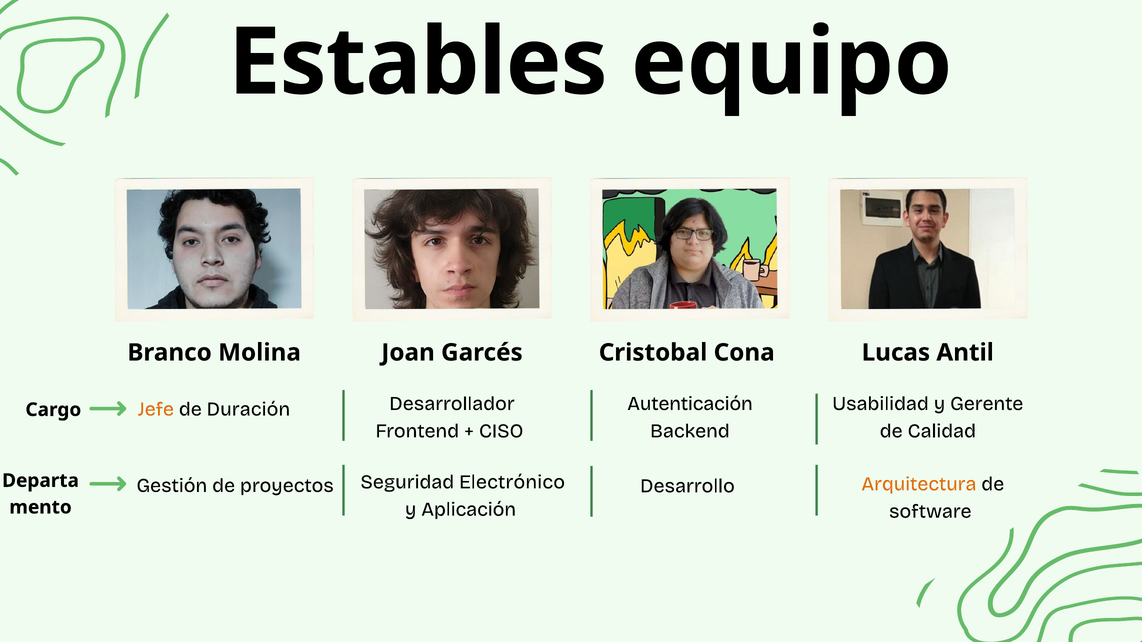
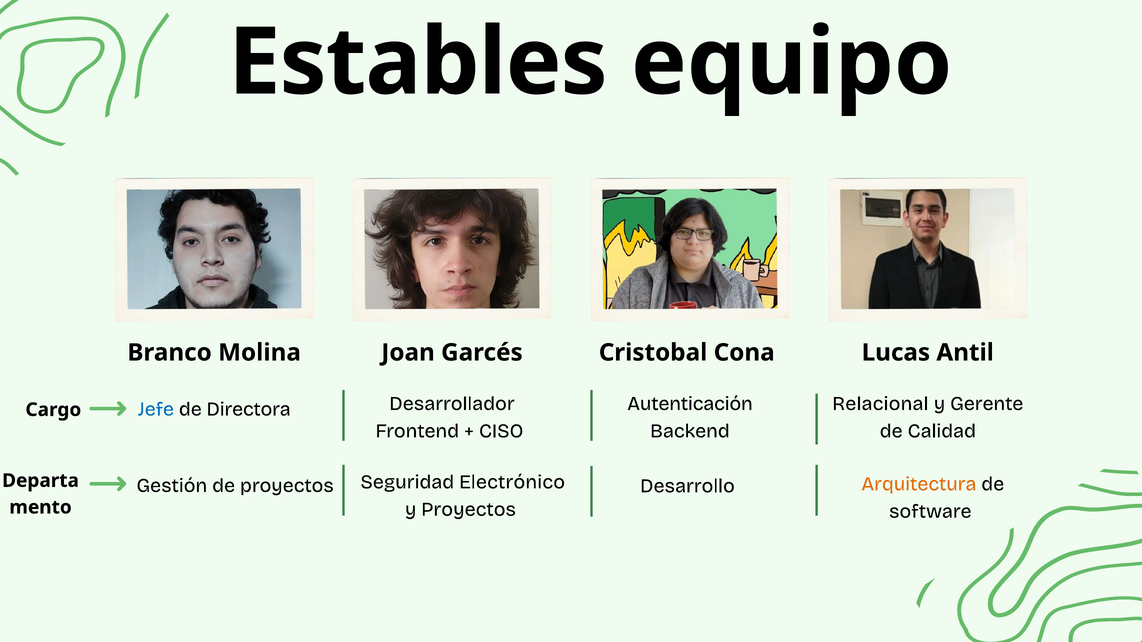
Usabilidad: Usabilidad -> Relacional (880, 404)
Jefe colour: orange -> blue (156, 409)
Duración: Duración -> Directora (249, 409)
y Aplicación: Aplicación -> Proyectos (469, 510)
